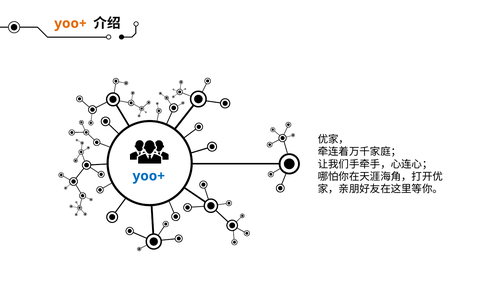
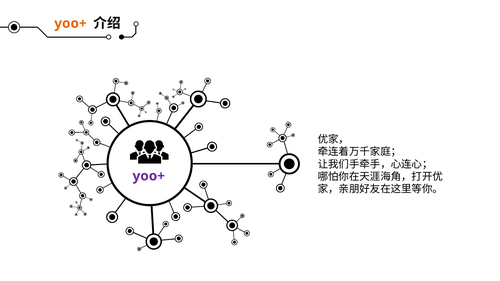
yoo+ colour: blue -> purple (149, 176)
